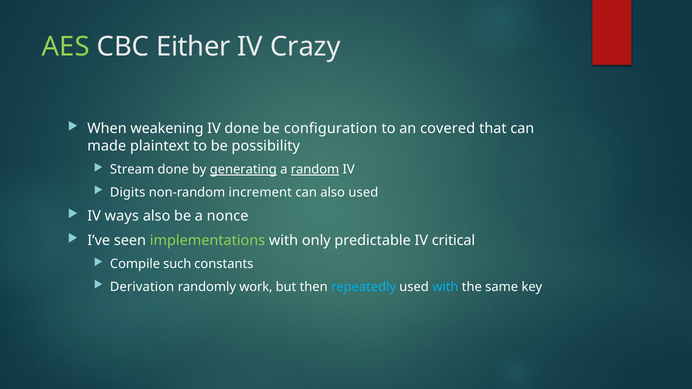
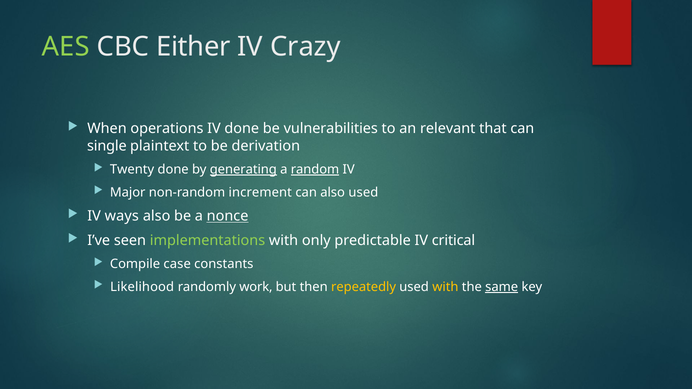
weakening: weakening -> operations (167, 129)
configuration: configuration -> vulnerabilities (331, 129)
covered: covered -> relevant (448, 129)
made: made -> single (107, 146)
possibility: possibility -> derivation (266, 146)
Stream: Stream -> Twenty (132, 170)
Digits: Digits -> Major (128, 192)
nonce underline: none -> present (228, 216)
such: such -> case (177, 264)
Derivation: Derivation -> Likelihood (142, 287)
repeatedly colour: light blue -> yellow (364, 287)
with colour: light blue -> yellow (445, 287)
same underline: none -> present (502, 287)
